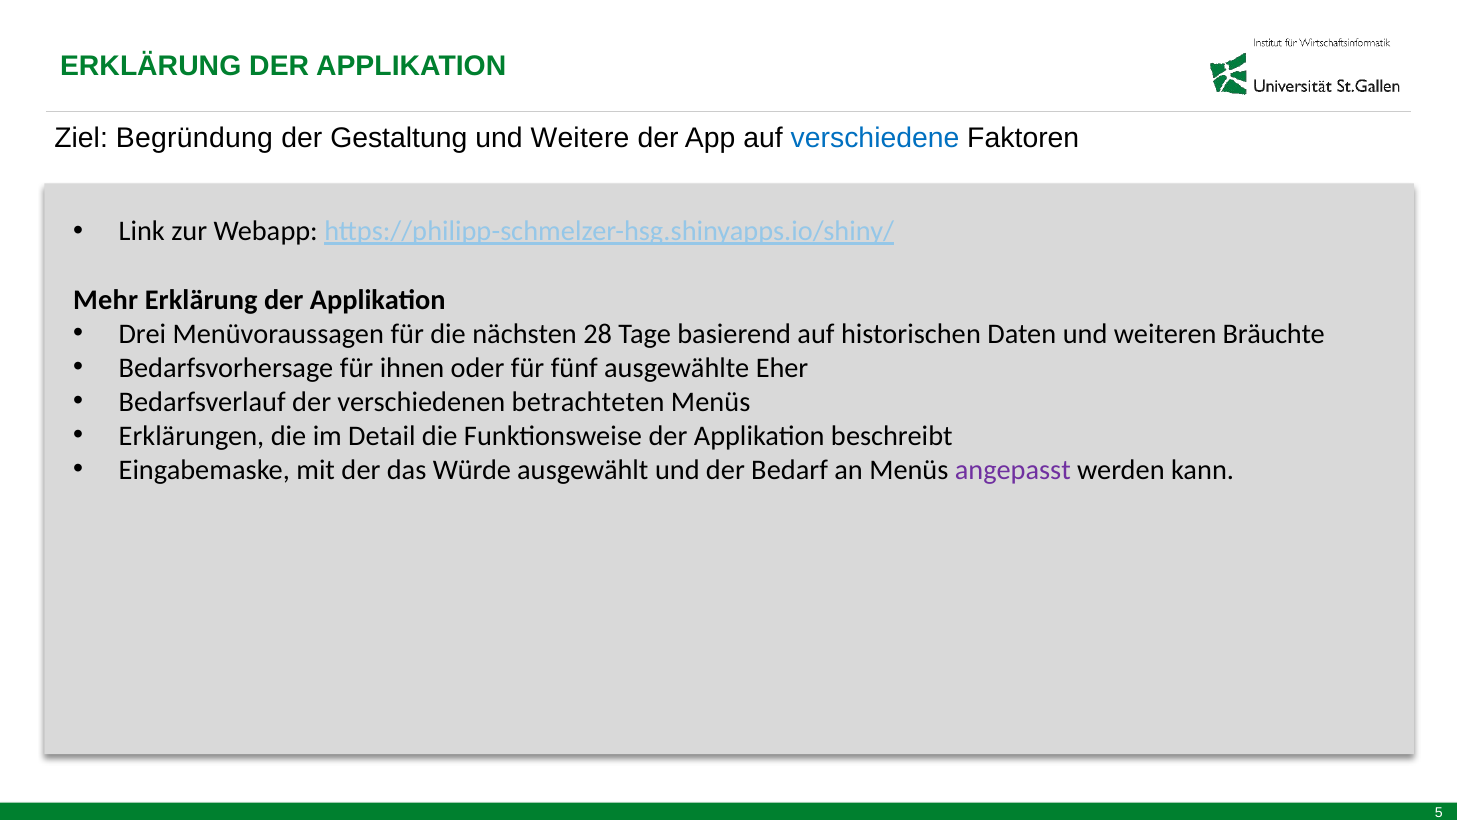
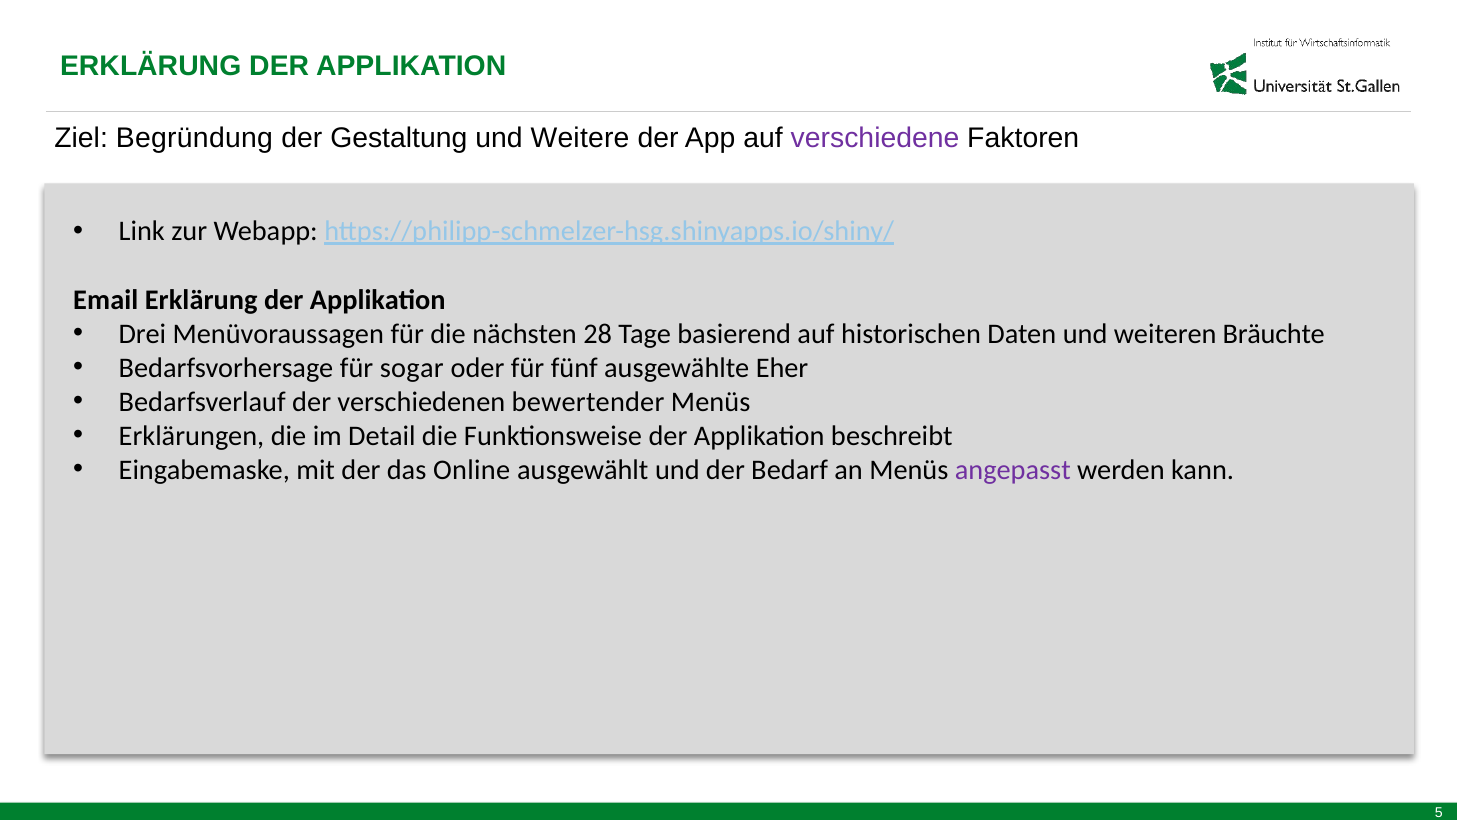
verschiedene colour: blue -> purple (875, 138)
Mehr: Mehr -> Email (106, 300)
ihnen: ihnen -> sogar (412, 368)
betrachteten: betrachteten -> bewertender (588, 402)
Würde: Würde -> Online (472, 470)
